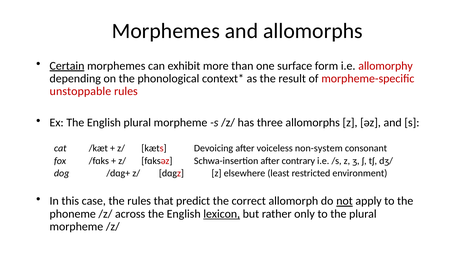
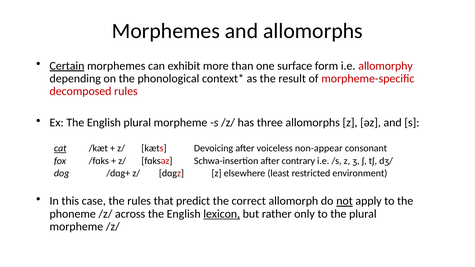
unstoppable: unstoppable -> decomposed (81, 91)
cat underline: none -> present (60, 148)
non-system: non-system -> non-appear (319, 148)
